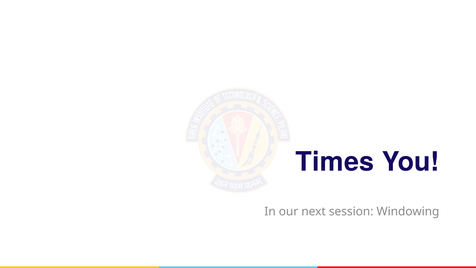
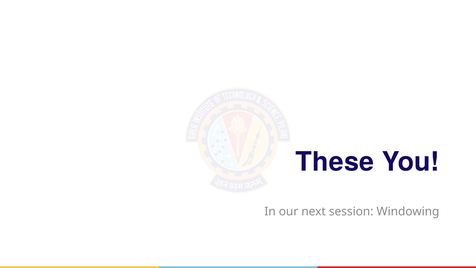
Times: Times -> These (335, 162)
